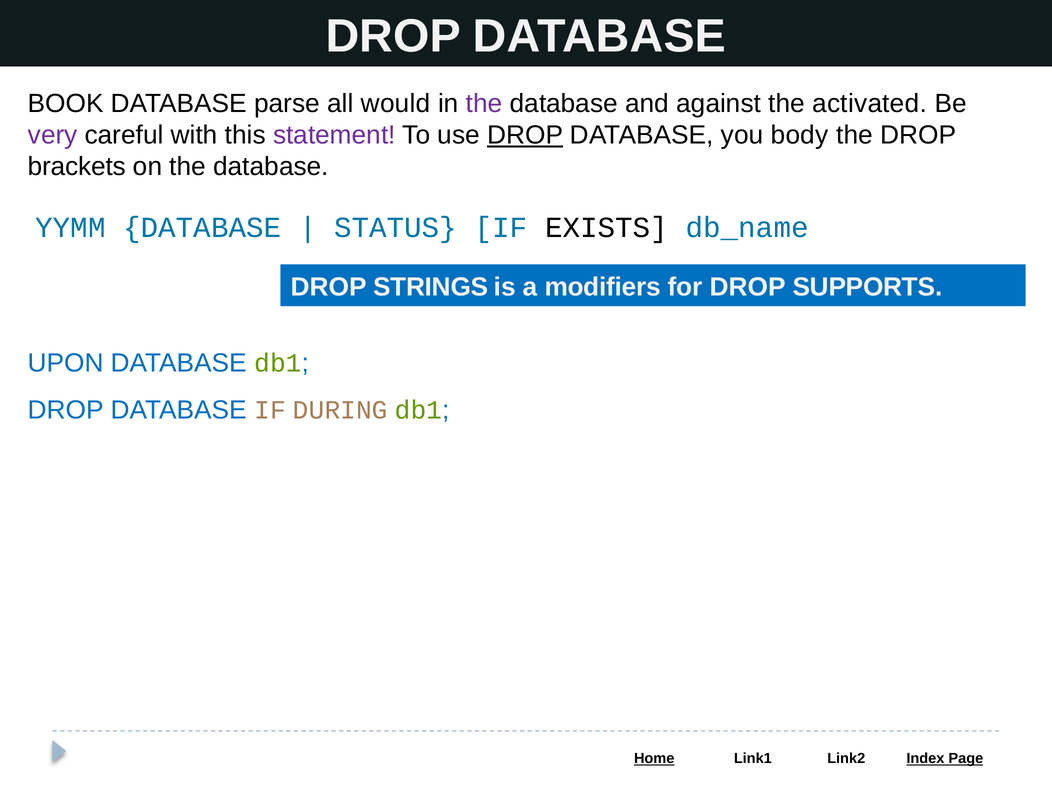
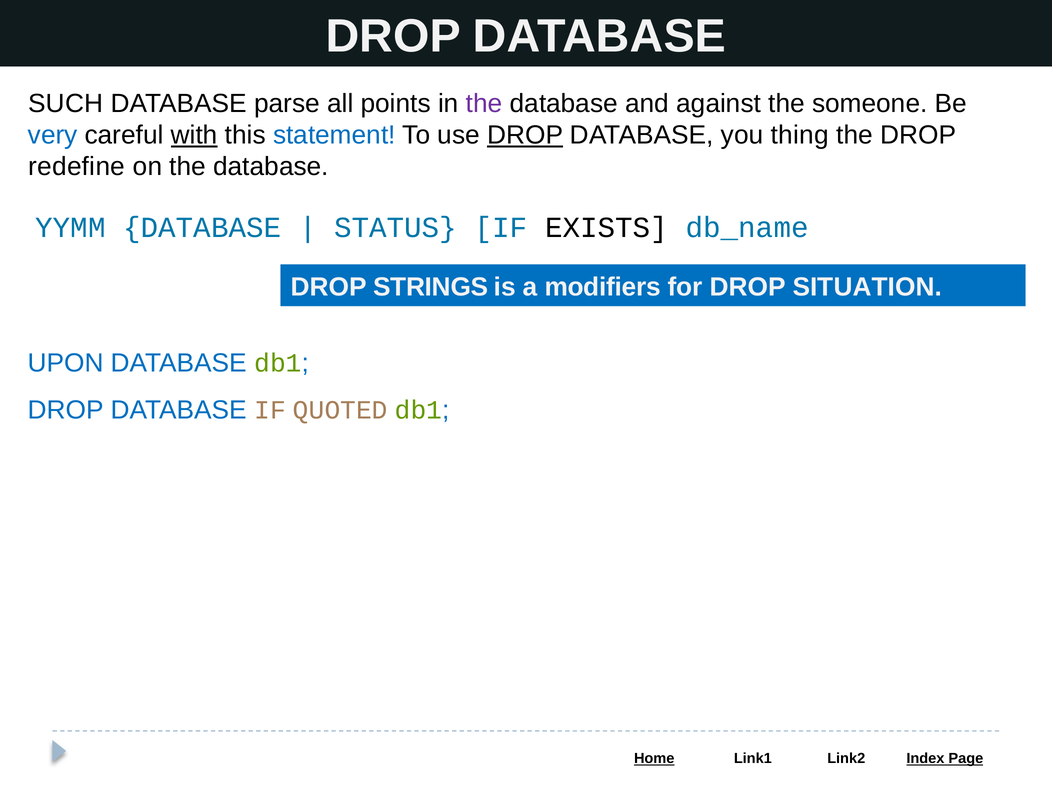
BOOK: BOOK -> SUCH (66, 104)
would: would -> points (396, 104)
activated: activated -> someone (870, 104)
very colour: purple -> blue (53, 135)
with underline: none -> present (194, 135)
statement colour: purple -> blue (334, 135)
body: body -> thing (800, 135)
brackets: brackets -> redefine (77, 167)
SUPPORTS: SUPPORTS -> SITUATION (867, 287)
DURING: DURING -> QUOTED (340, 410)
